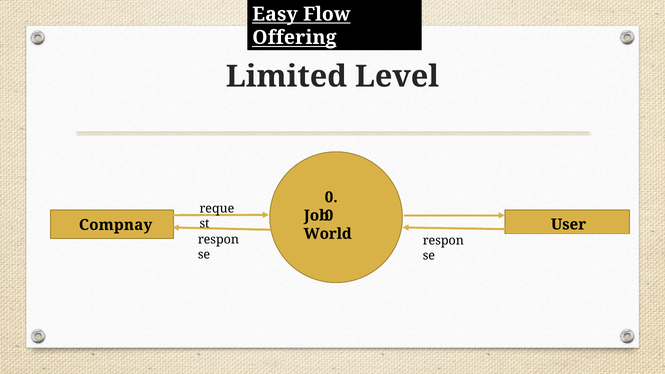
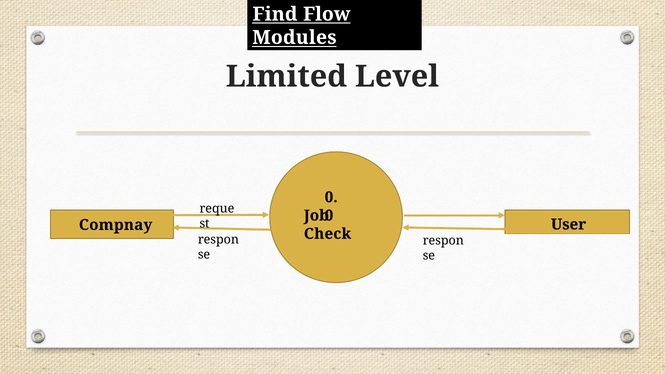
Easy: Easy -> Find (275, 14)
Offering: Offering -> Modules (294, 37)
World: World -> Check (328, 234)
